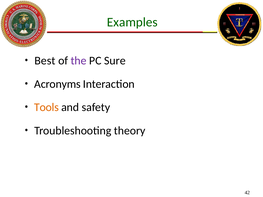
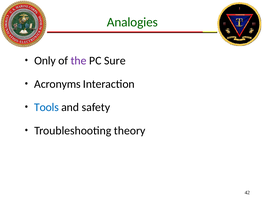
Examples: Examples -> Analogies (132, 22)
Best: Best -> Only (45, 61)
Tools colour: orange -> blue (46, 107)
